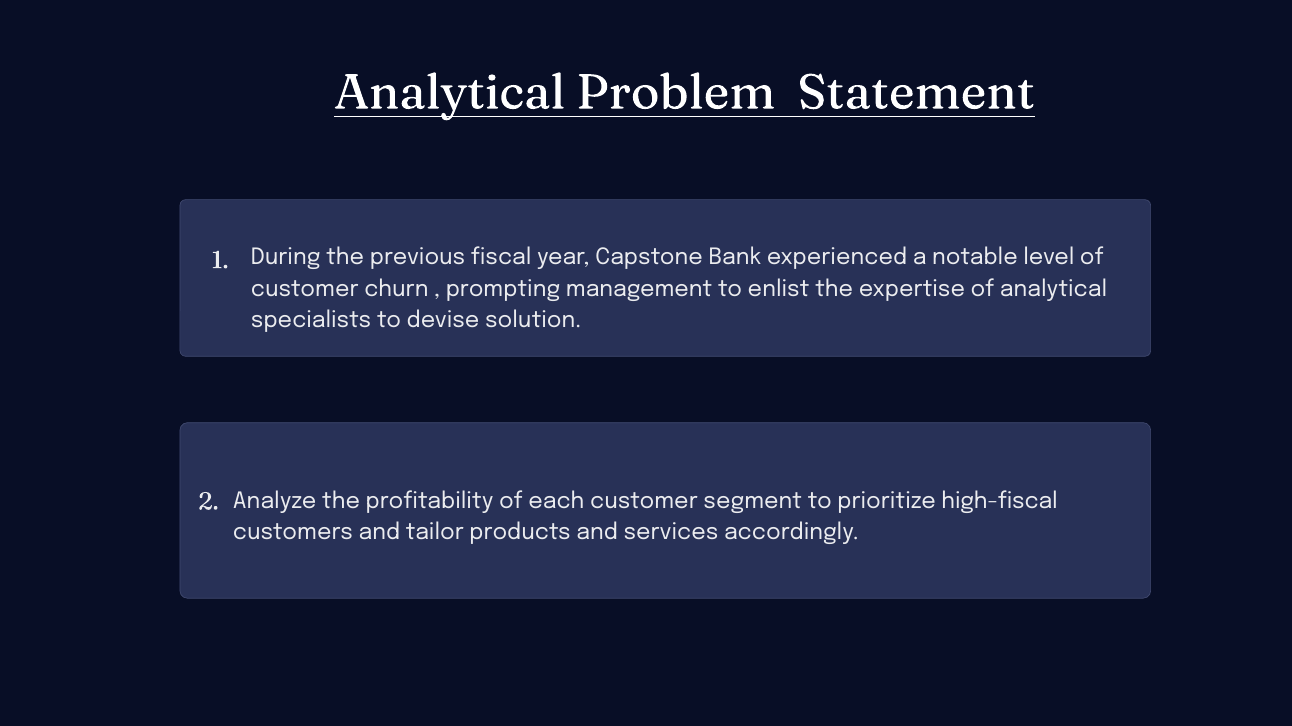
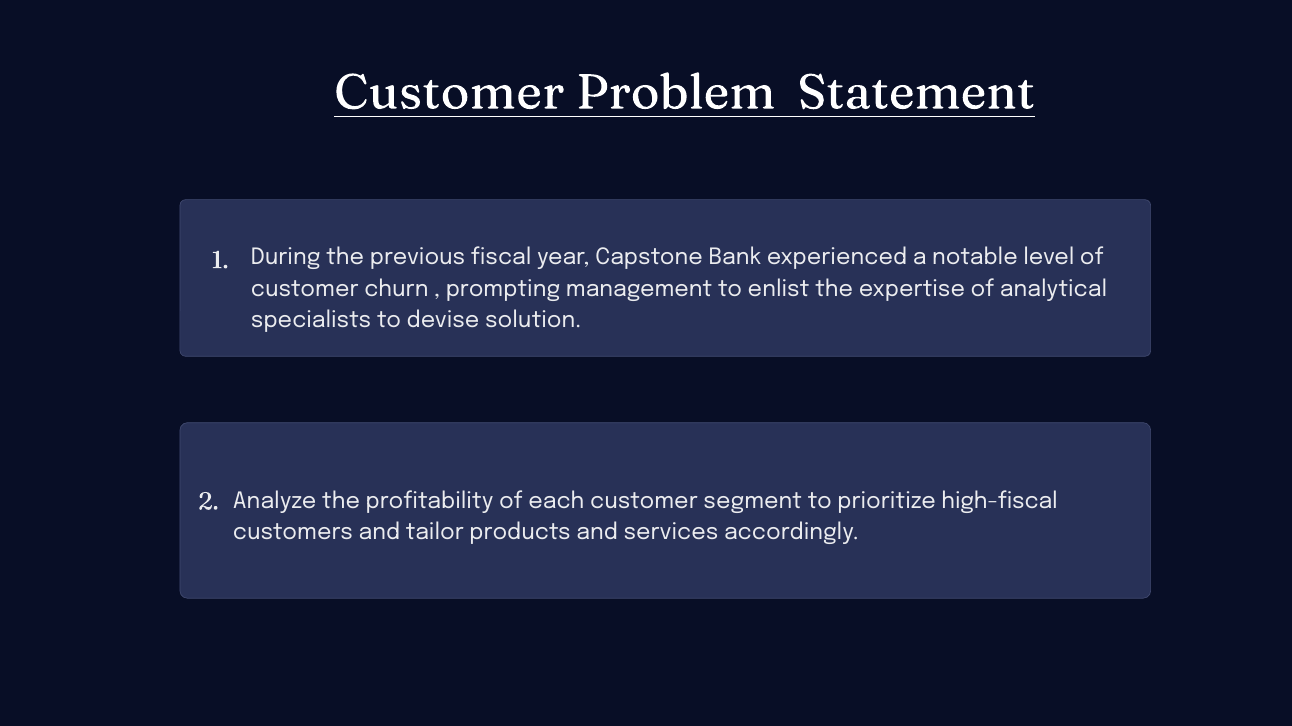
Analytical: Analytical -> Customer (449, 92)
